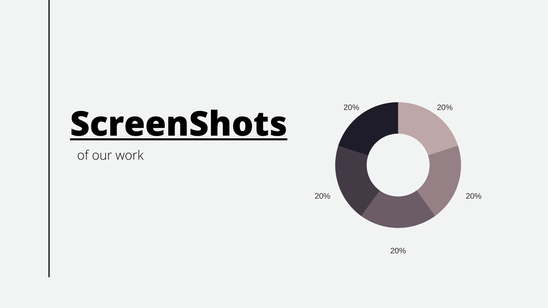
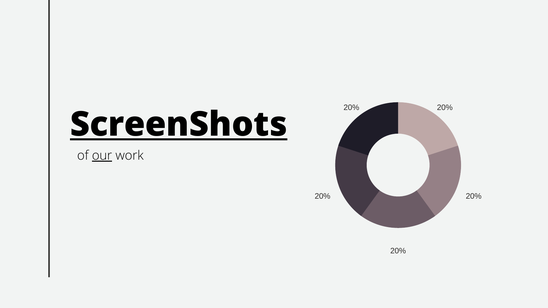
our underline: none -> present (102, 156)
